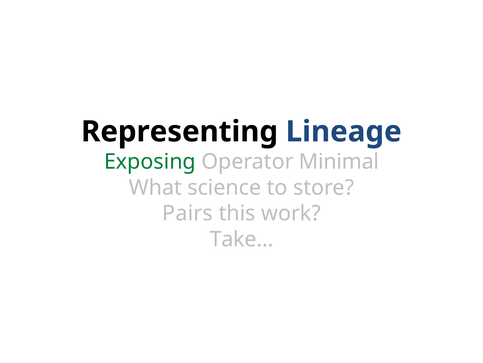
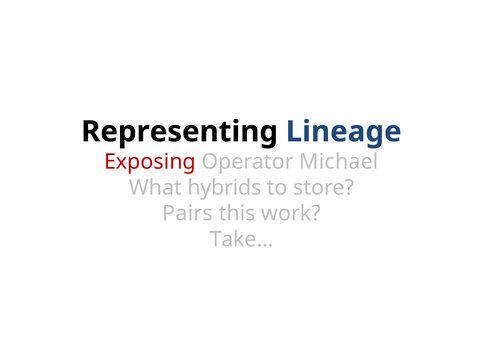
Exposing colour: green -> red (150, 161)
Minimal: Minimal -> Michael (339, 161)
science: science -> hybrids (224, 187)
